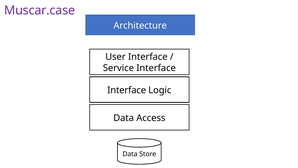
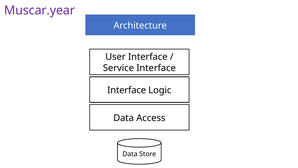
Muscar.case: Muscar.case -> Muscar.year (40, 10)
